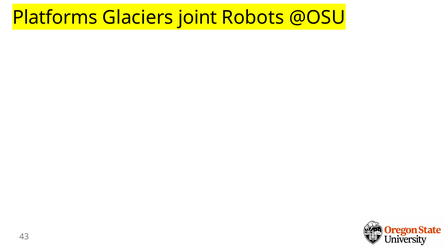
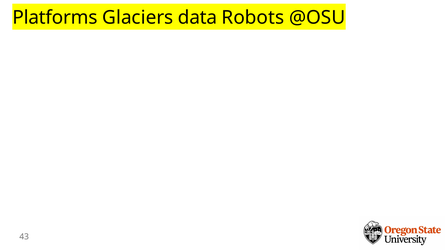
joint: joint -> data (198, 18)
